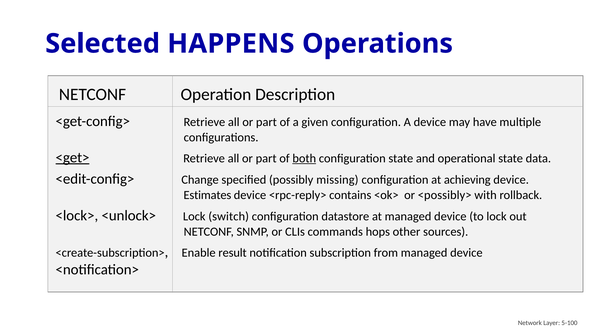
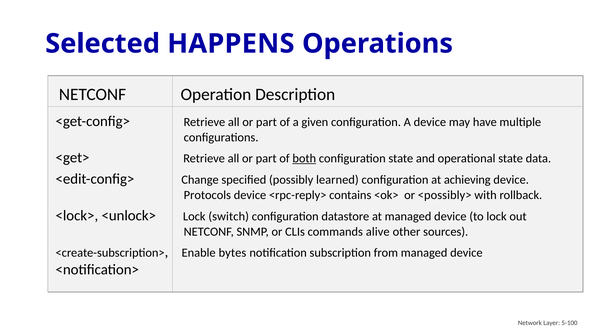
<get> underline: present -> none (73, 157)
missing: missing -> learned (337, 180)
Estimates: Estimates -> Protocols (207, 195)
hops: hops -> alive (378, 231)
result: result -> bytes (232, 252)
